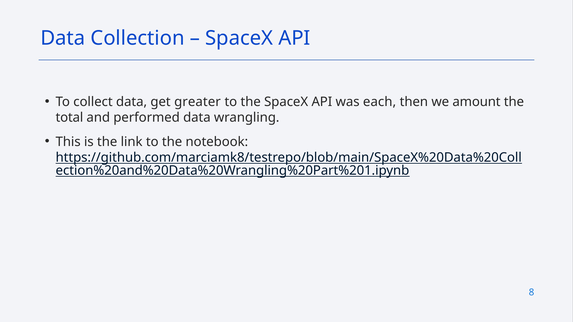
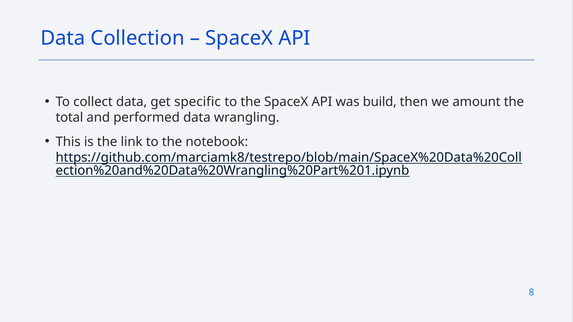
greater: greater -> specific (197, 102)
each: each -> build (380, 102)
